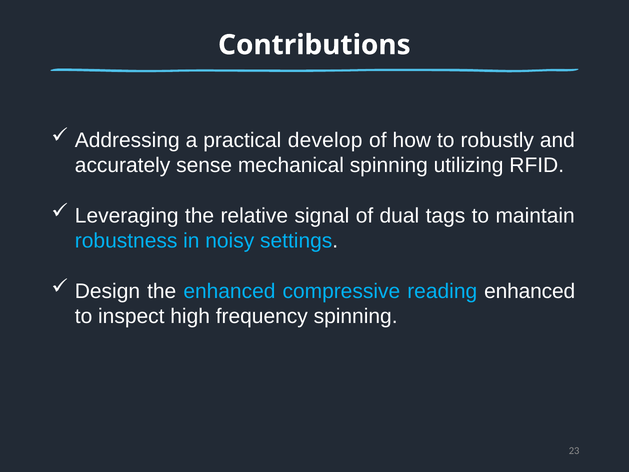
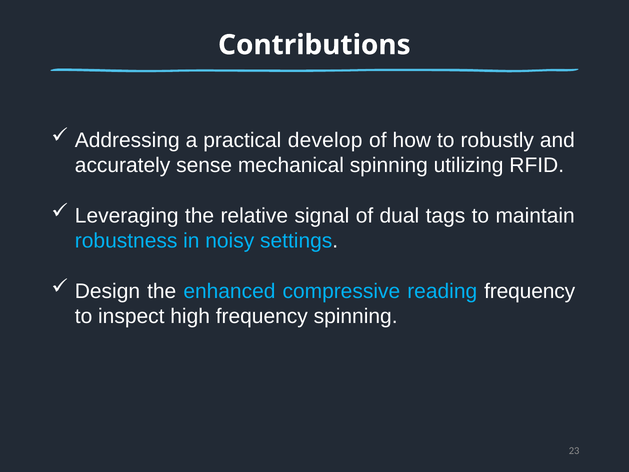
reading enhanced: enhanced -> frequency (530, 291)
